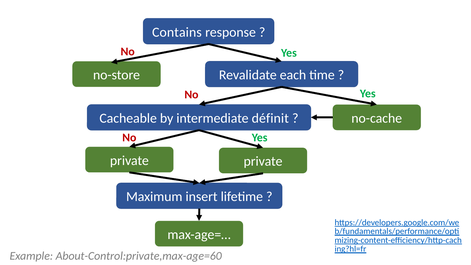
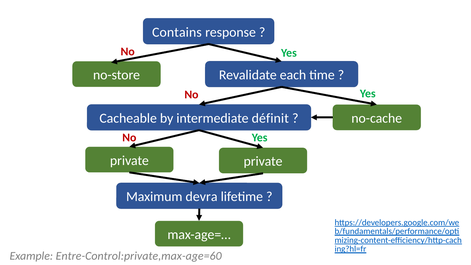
insert: insert -> devra (202, 197)
About-Control:private,max-age=60: About-Control:private,max-age=60 -> Entre-Control:private,max-age=60 (139, 256)
